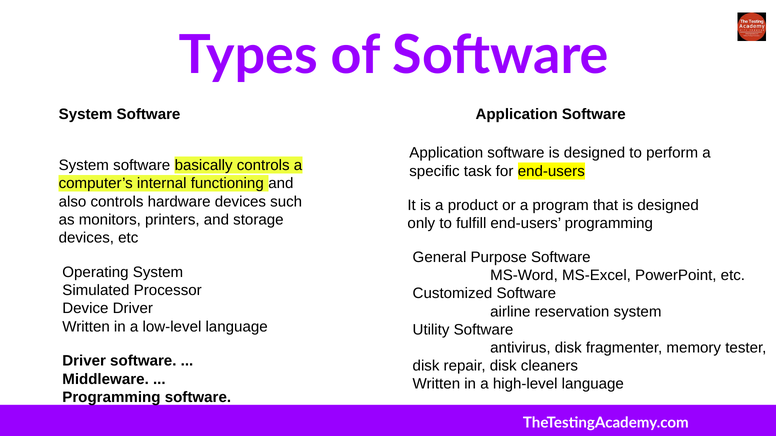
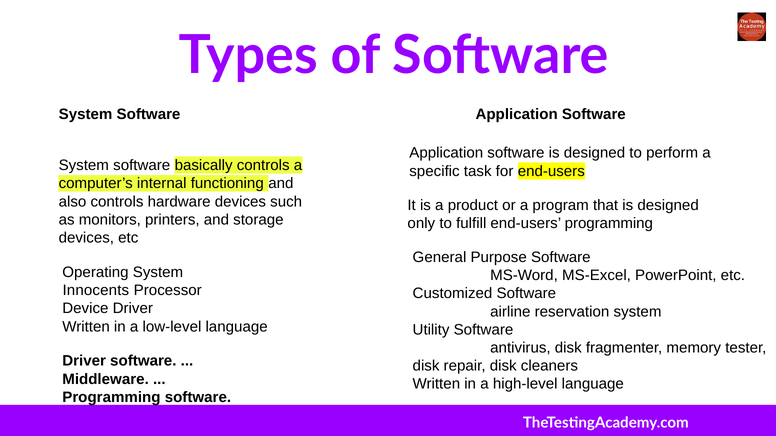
Simulated: Simulated -> Innocents (96, 291)
